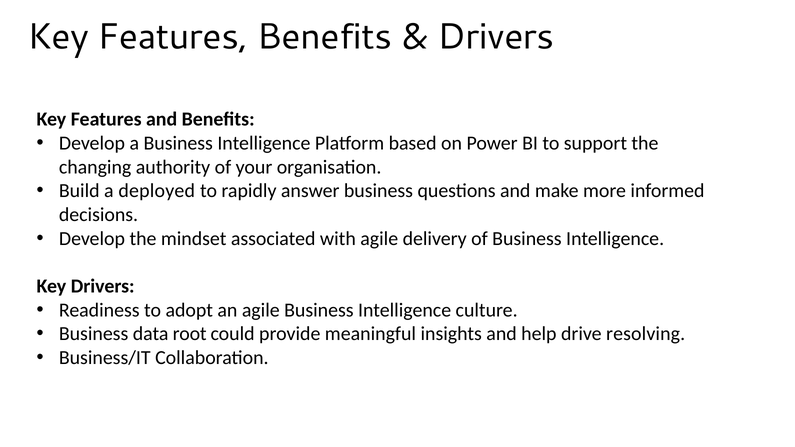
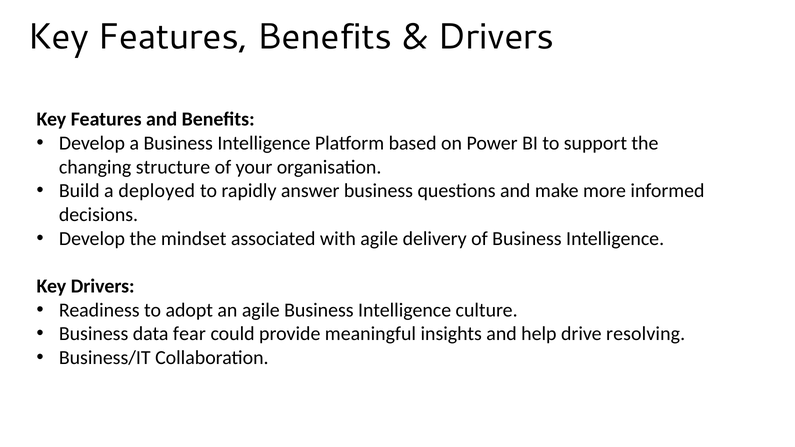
authority: authority -> structure (173, 167)
root: root -> fear (189, 334)
